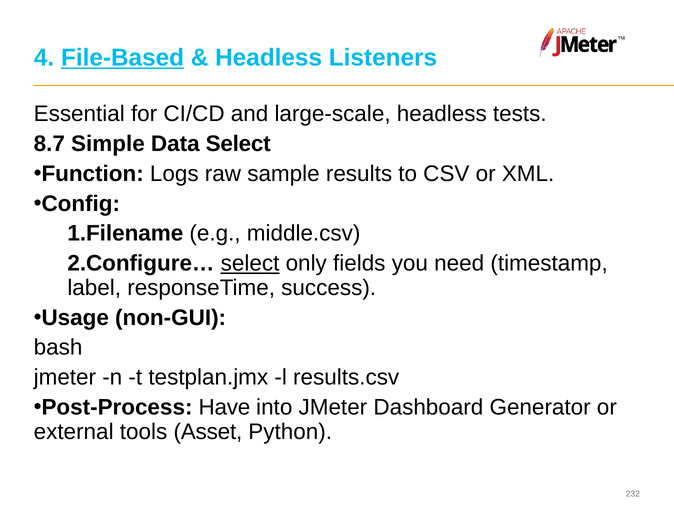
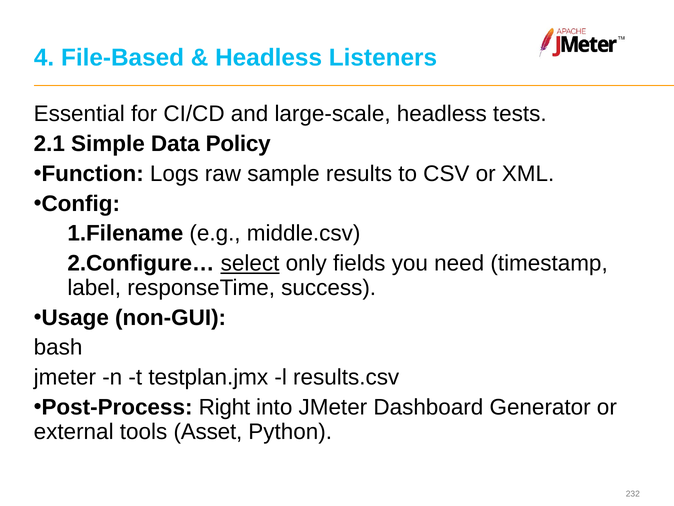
File‐Based underline: present -> none (123, 58)
8.7: 8.7 -> 2.1 (49, 144)
Data Select: Select -> Policy (238, 144)
Have: Have -> Right (224, 407)
